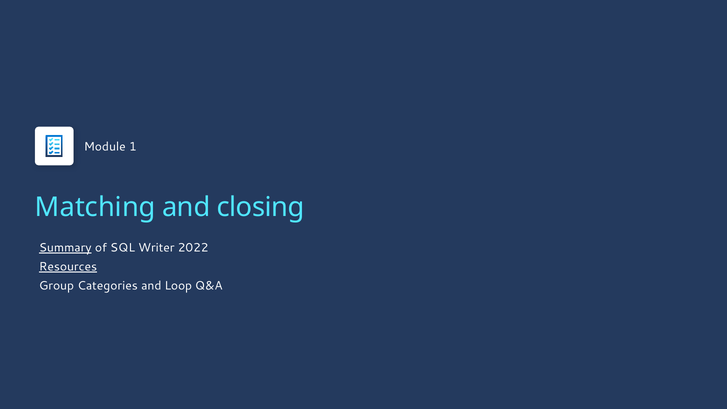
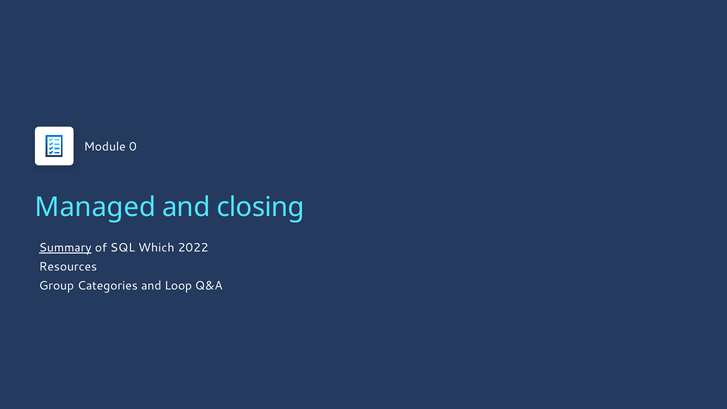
1: 1 -> 0 (133, 147)
Matching: Matching -> Managed (95, 207)
Writer: Writer -> Which (156, 248)
Resources underline: present -> none (68, 267)
